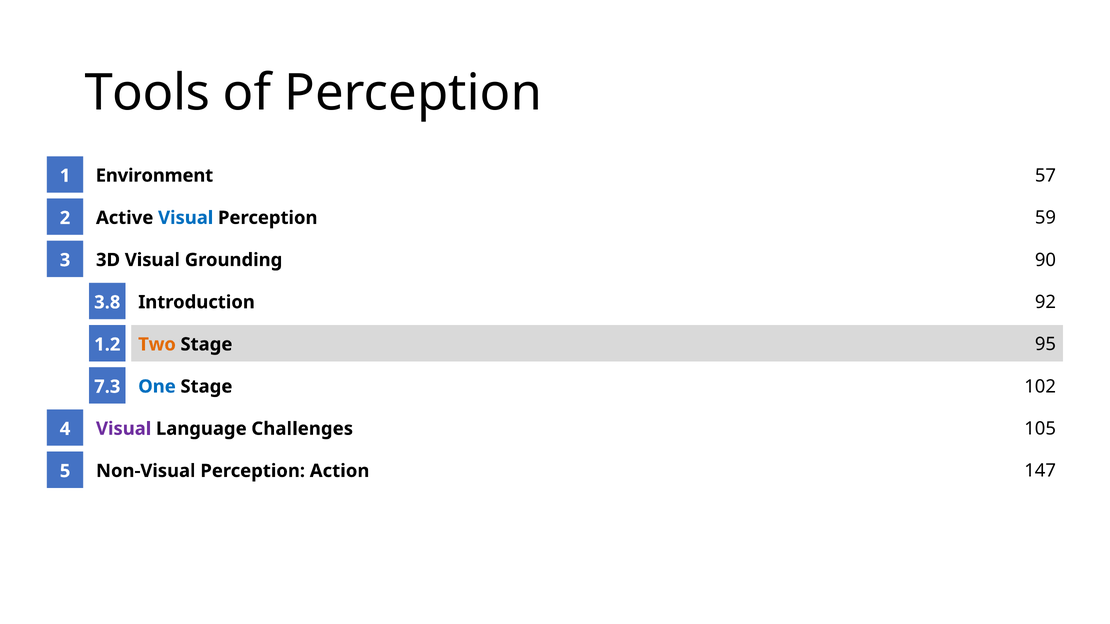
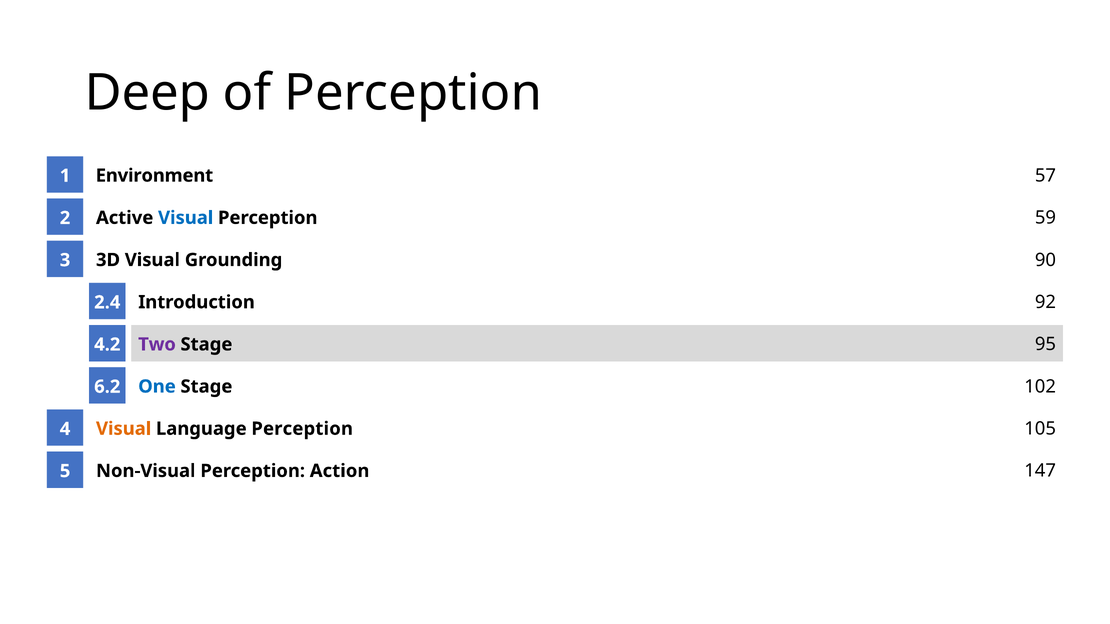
Tools: Tools -> Deep (147, 93)
3.8: 3.8 -> 2.4 (107, 303)
Two colour: orange -> purple (157, 345)
1.2: 1.2 -> 4.2 (107, 345)
7.3: 7.3 -> 6.2 (107, 387)
Visual colour: purple -> orange (124, 429)
Language Challenges: Challenges -> Perception (302, 429)
